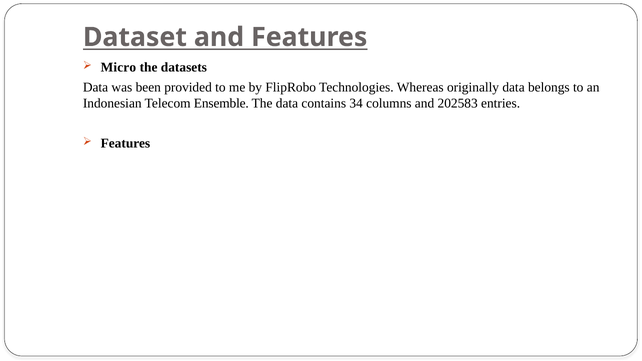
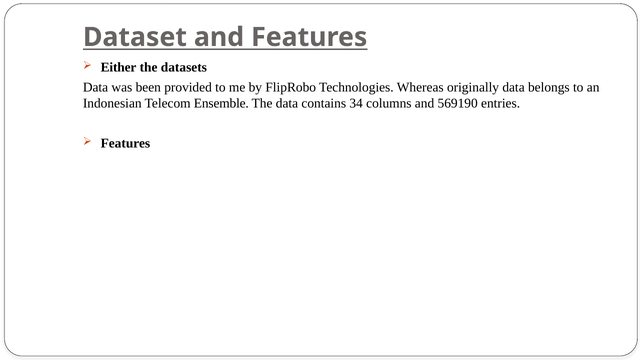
Micro: Micro -> Either (119, 68)
202583: 202583 -> 569190 (458, 104)
